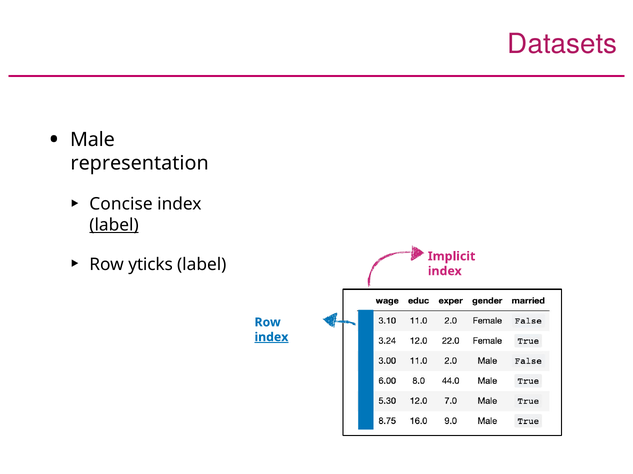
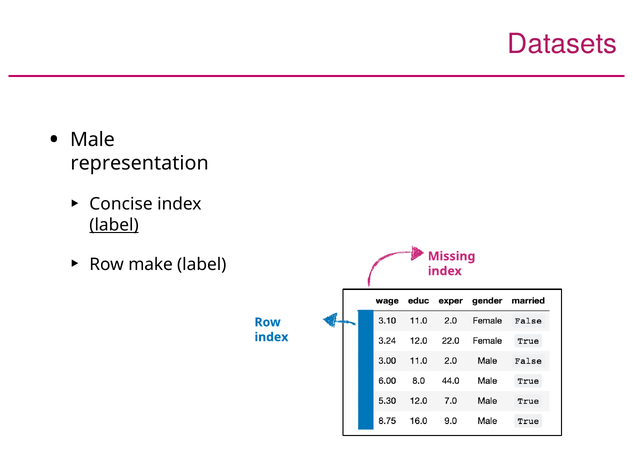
yticks: yticks -> make (151, 265)
Implicit: Implicit -> Missing (452, 257)
index underline: present -> none (271, 338)
